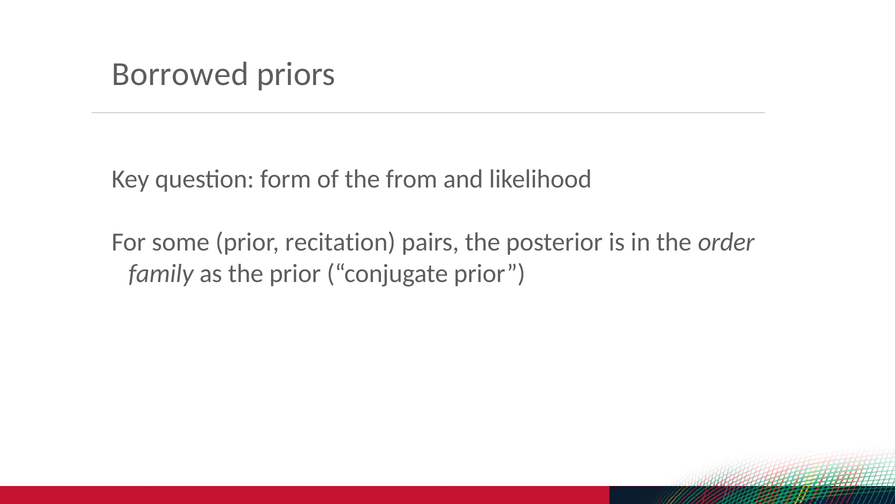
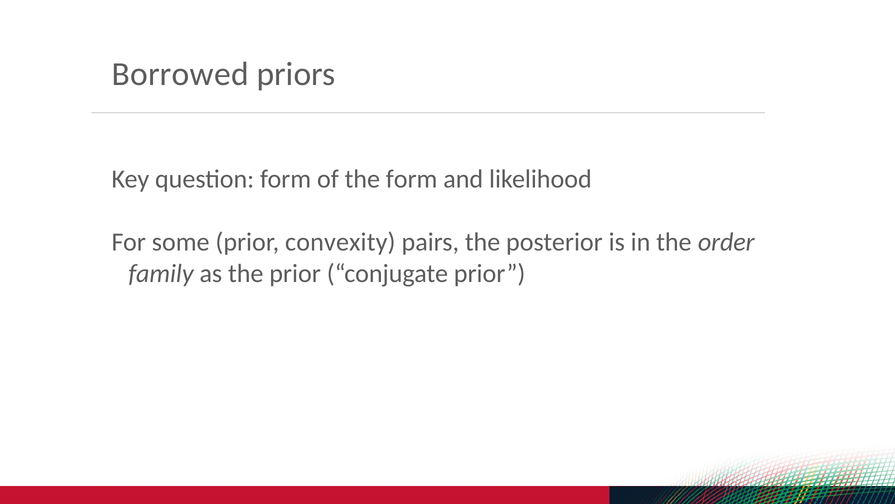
the from: from -> form (412, 179)
recitation: recitation -> convexity (340, 242)
